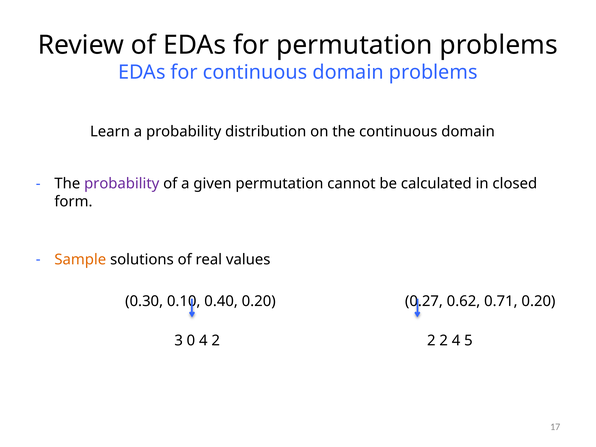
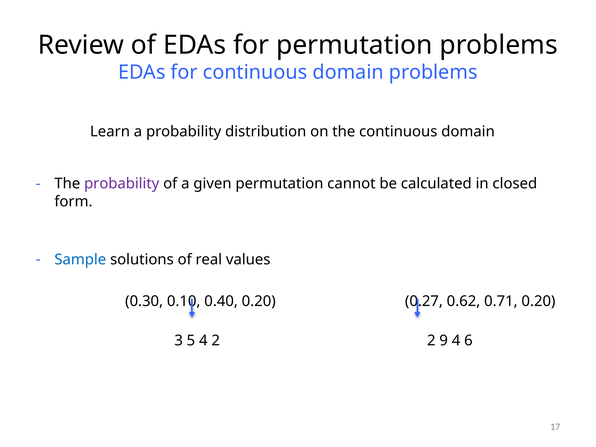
Sample colour: orange -> blue (80, 259)
0: 0 -> 5 (191, 341)
2 2 2: 2 -> 9 (444, 341)
5: 5 -> 6 (468, 341)
